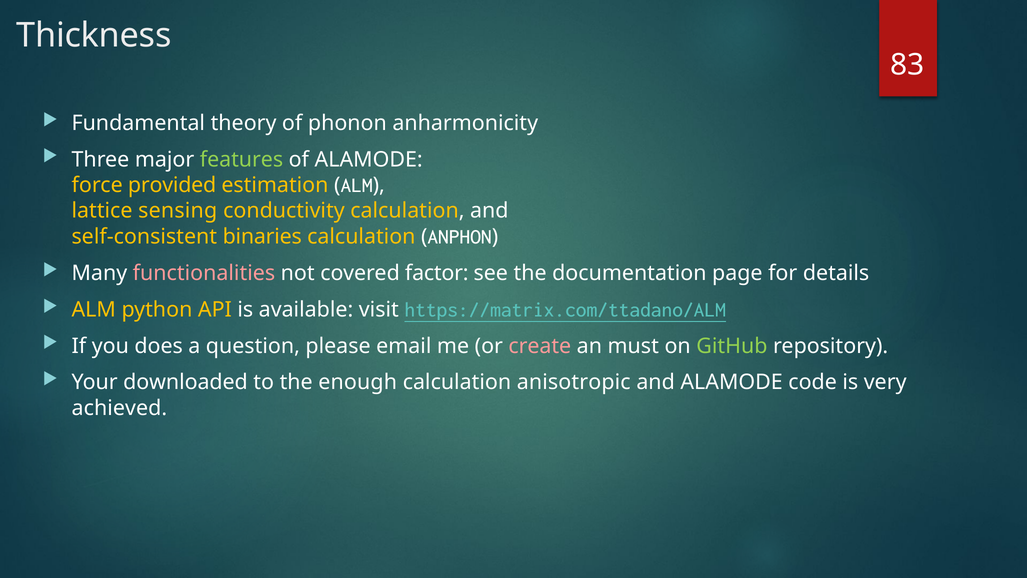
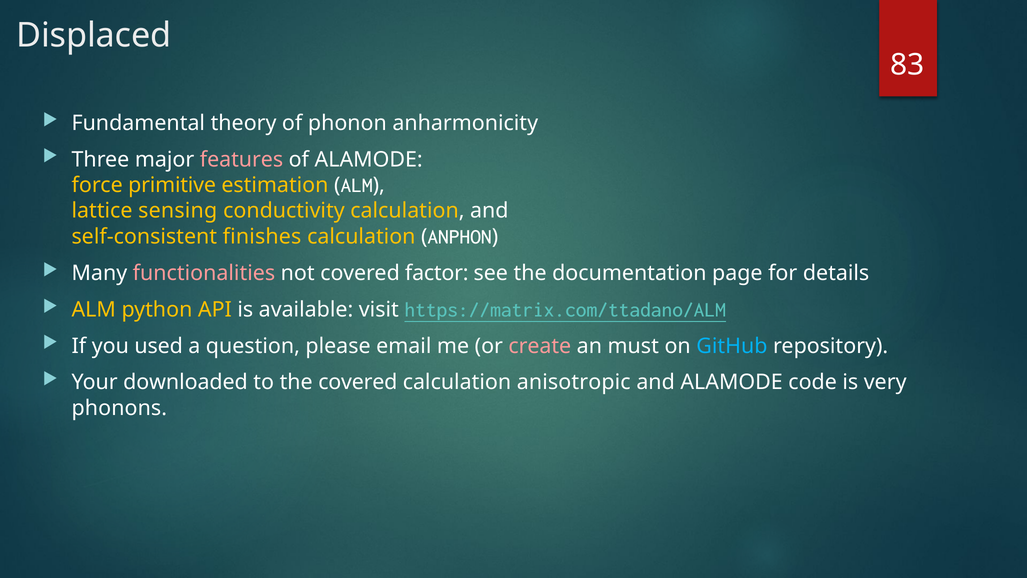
Thickness: Thickness -> Displaced (94, 35)
features colour: light green -> pink (241, 159)
provided: provided -> primitive (172, 185)
binaries: binaries -> finishes (262, 237)
does: does -> used (159, 346)
GitHub colour: light green -> light blue (732, 346)
the enough: enough -> covered (358, 382)
achieved: achieved -> phonons (119, 408)
